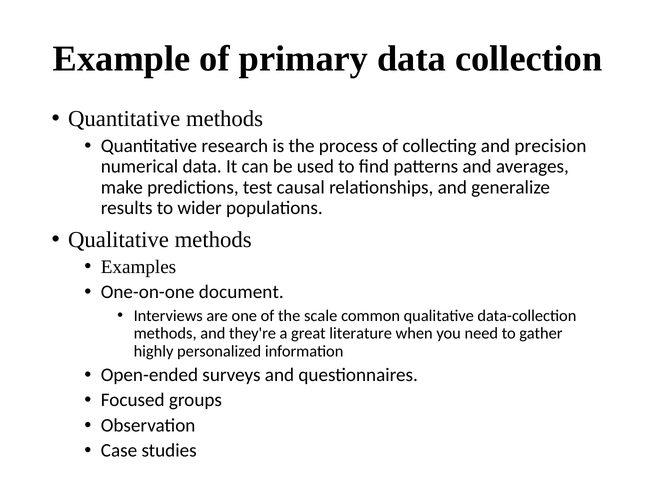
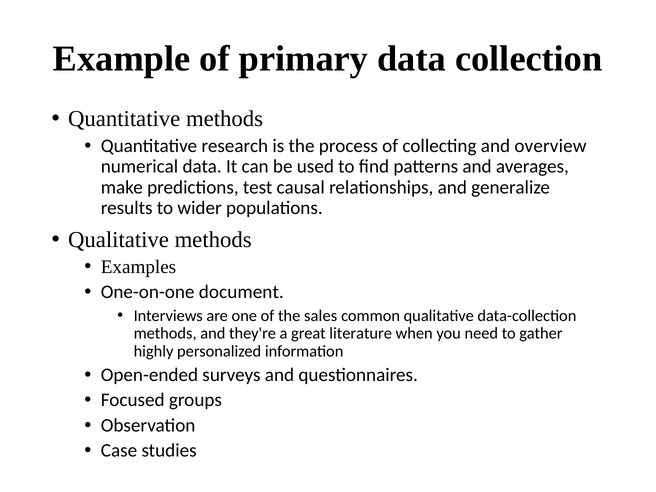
precision: precision -> overview (550, 146)
scale: scale -> sales (321, 316)
